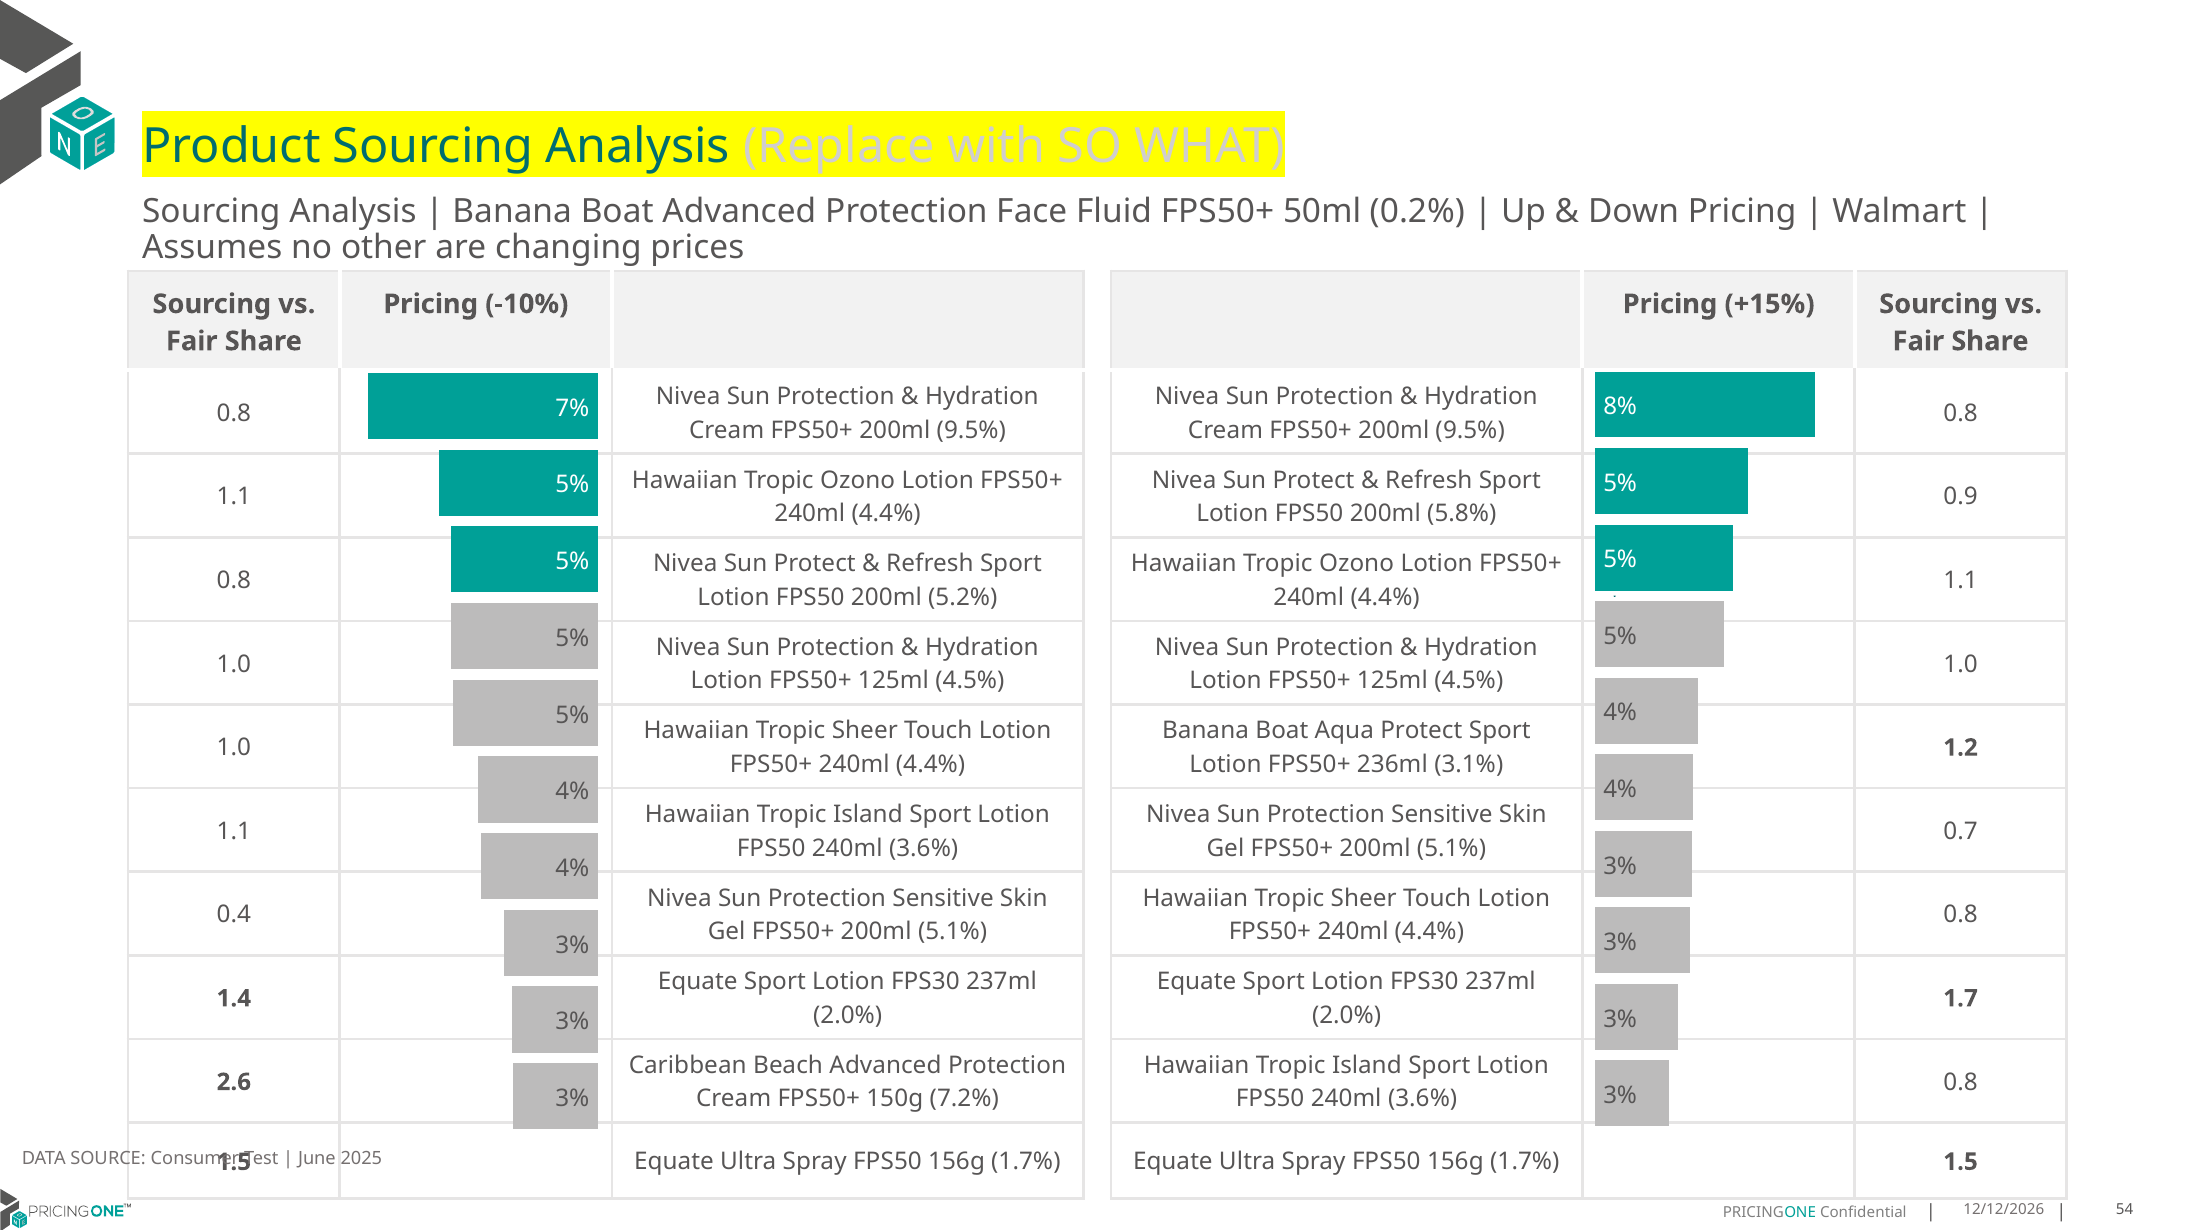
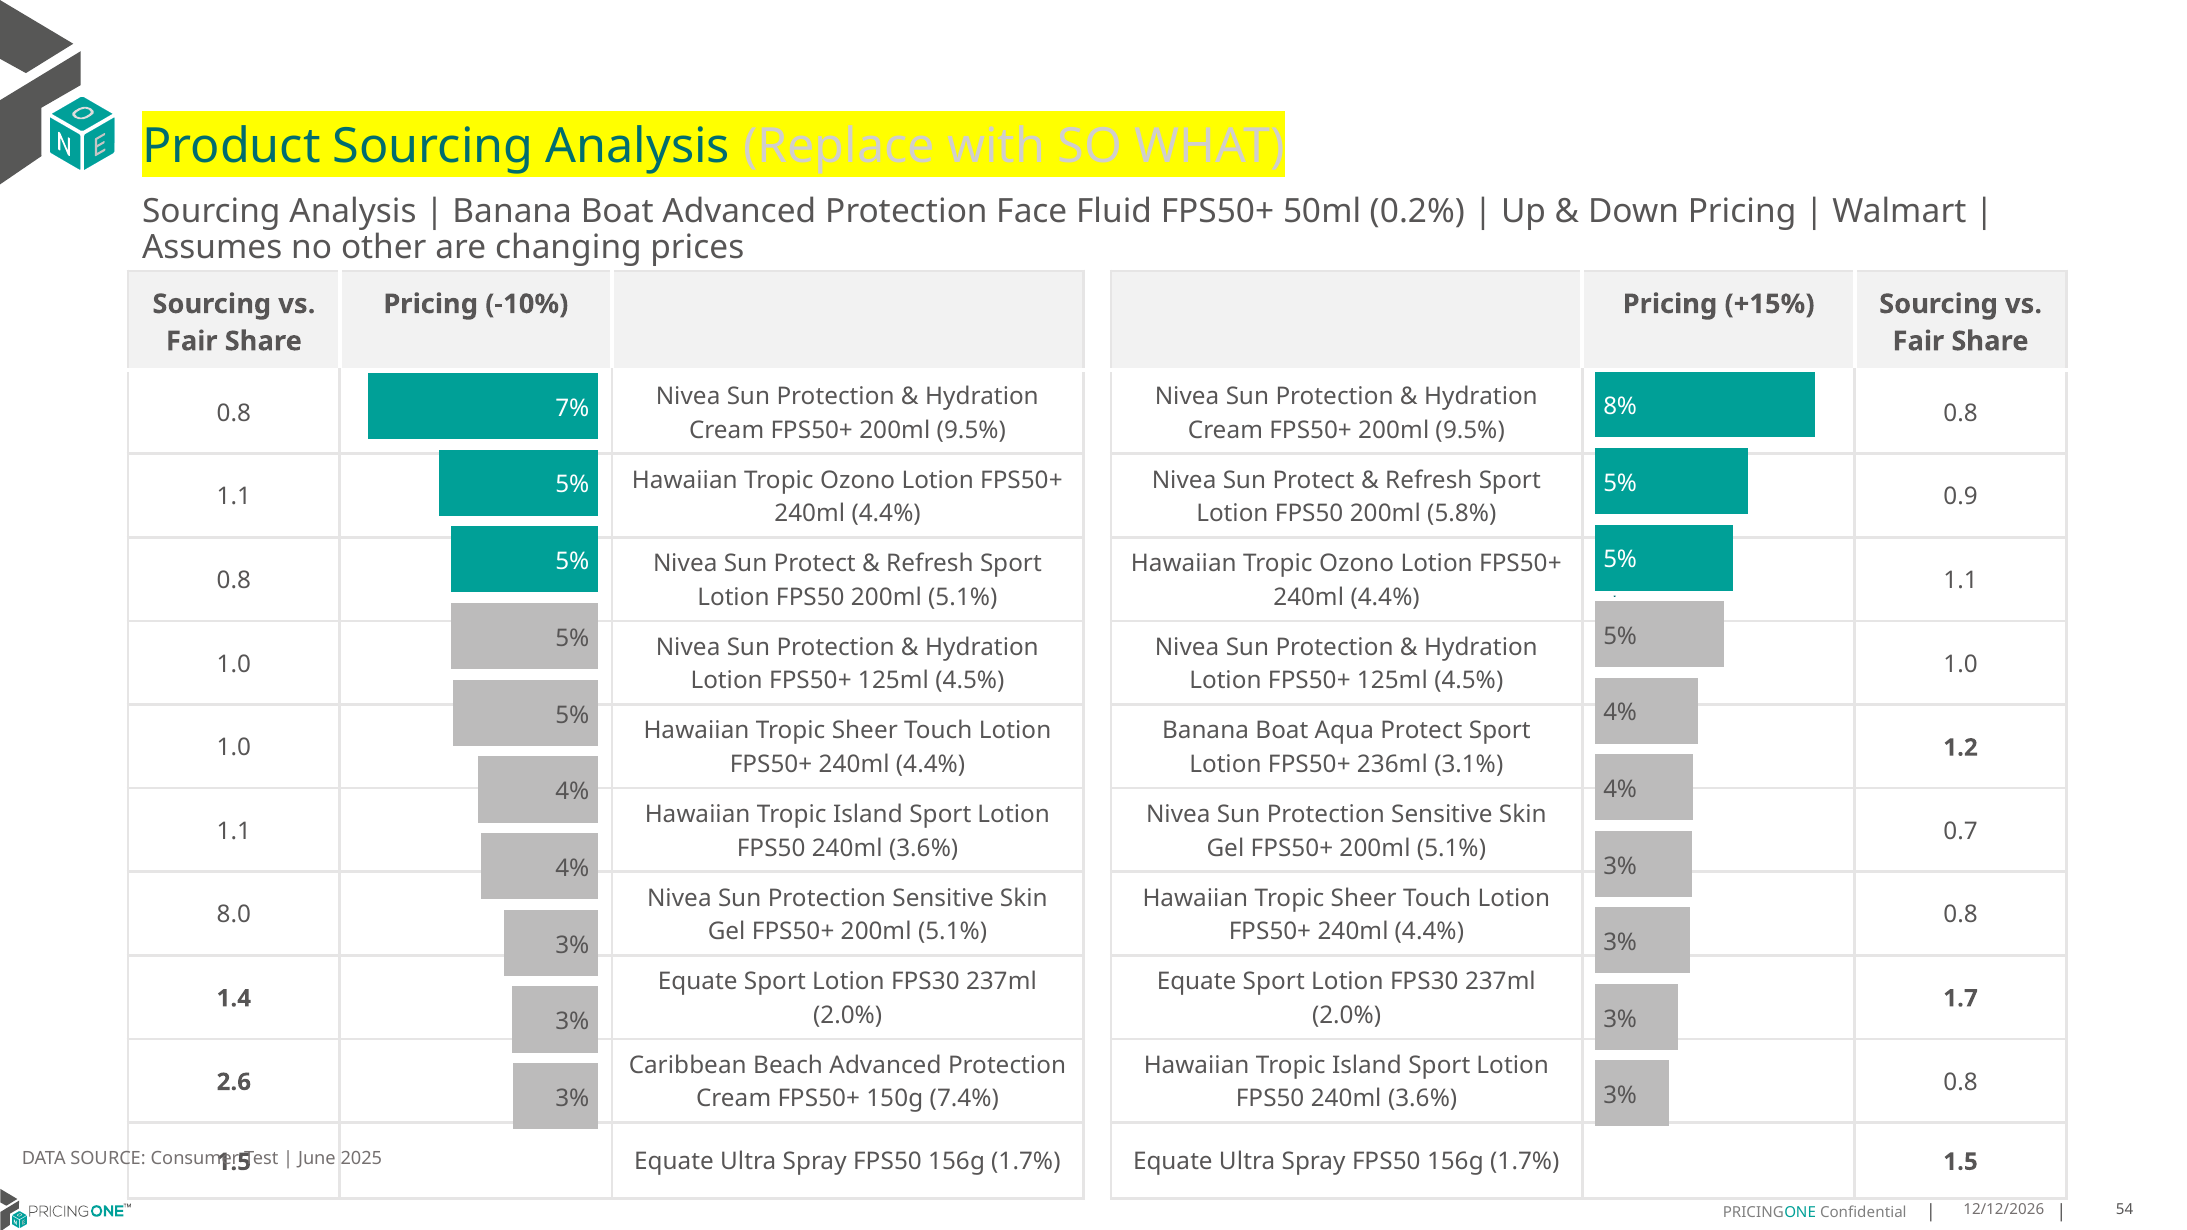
FPS50 200ml 5.2%: 5.2% -> 5.1% (963, 597)
0.4: 0.4 -> 8.0 (234, 915)
7.2%: 7.2% -> 7.4% (964, 1099)
